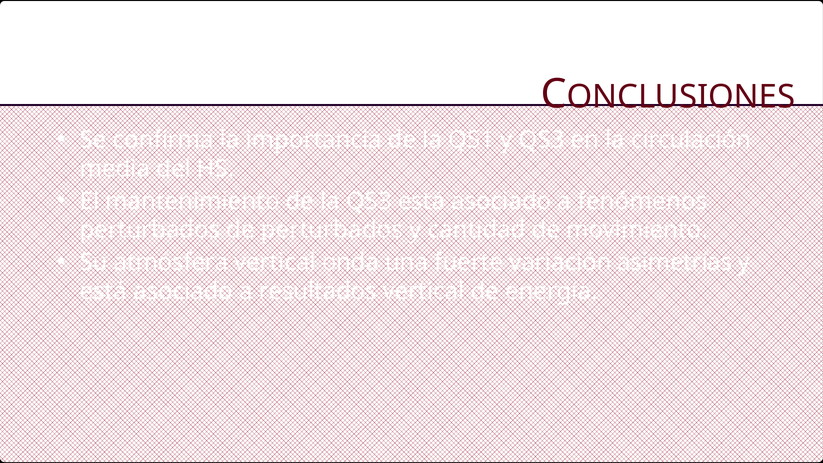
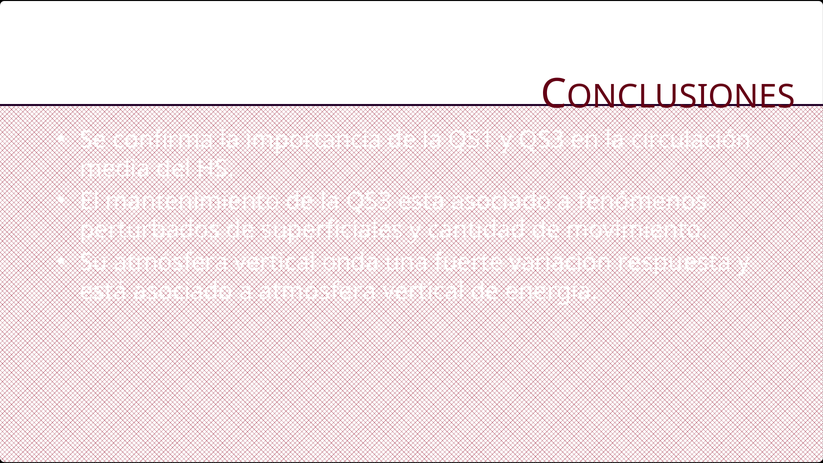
de perturbados: perturbados -> superficiales (332, 230)
asimetrías: asimetrías -> respuesta (675, 262)
a resultados: resultados -> atmósfera (318, 291)
